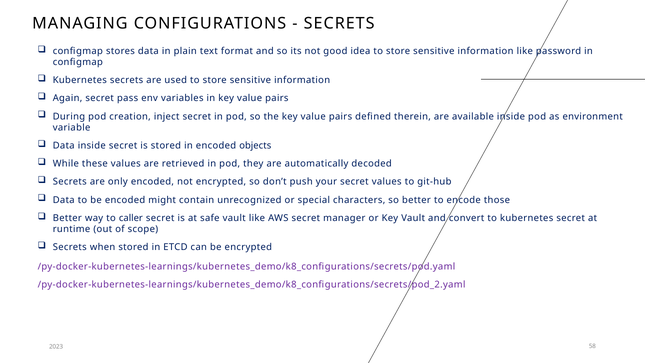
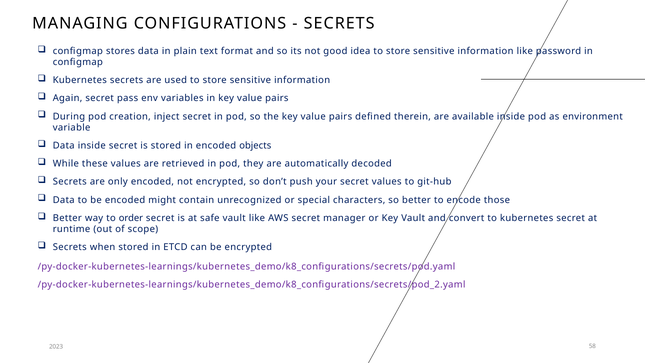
caller: caller -> order (131, 218)
